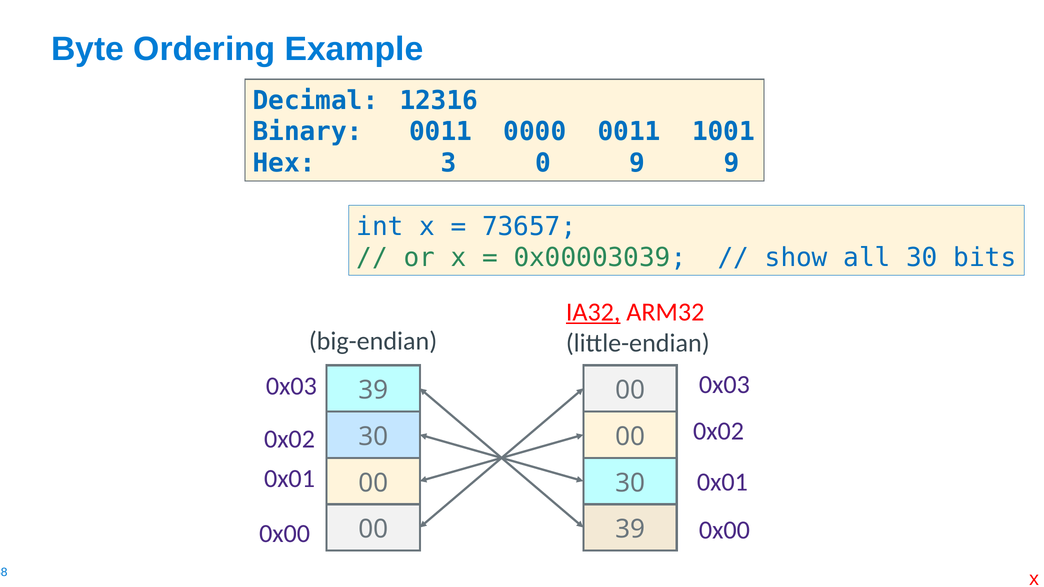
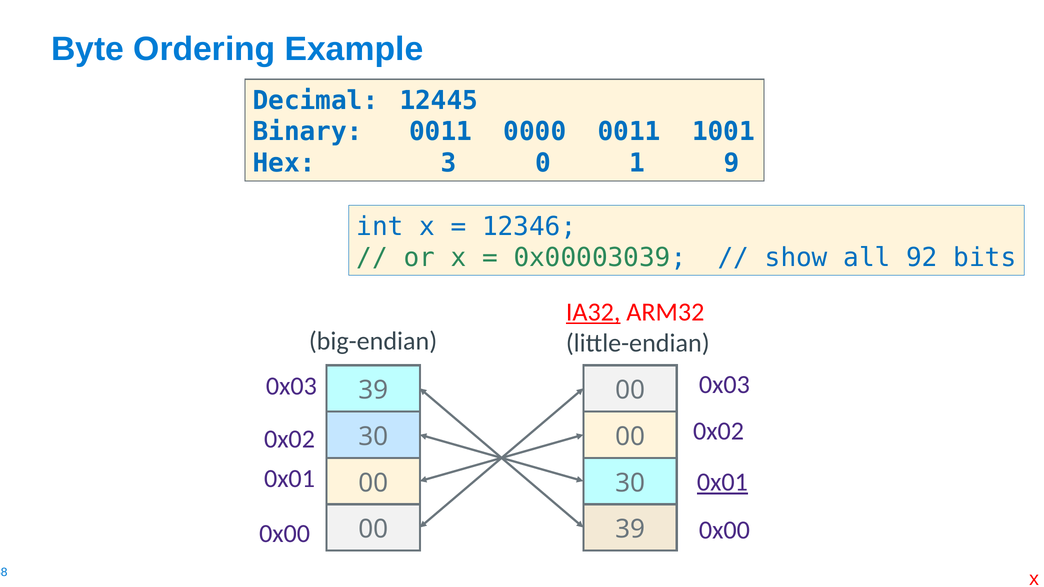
12316: 12316 -> 12445 (439, 101)
0 9: 9 -> 1 (637, 163)
73657: 73657 -> 12346 (529, 227)
all 30: 30 -> 92 (922, 258)
0x01 underline: none -> present (722, 482)
